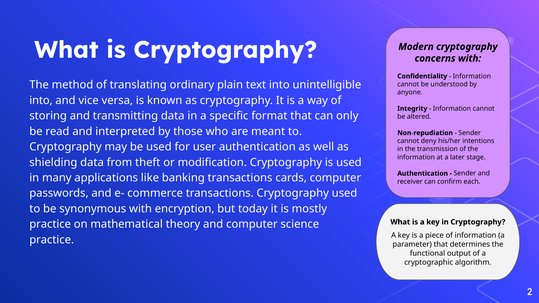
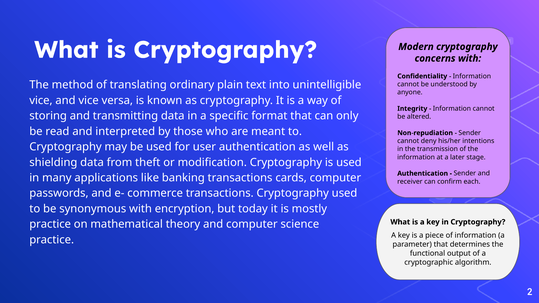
into: into -> vice (41, 100)
